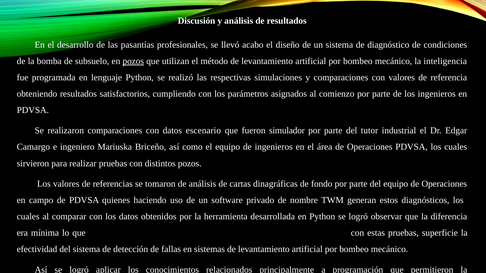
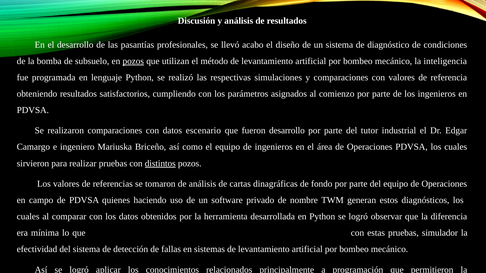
fueron simulador: simulador -> desarrollo (287, 131)
distintos underline: none -> present (160, 164)
superficie: superficie -> simulador (440, 233)
